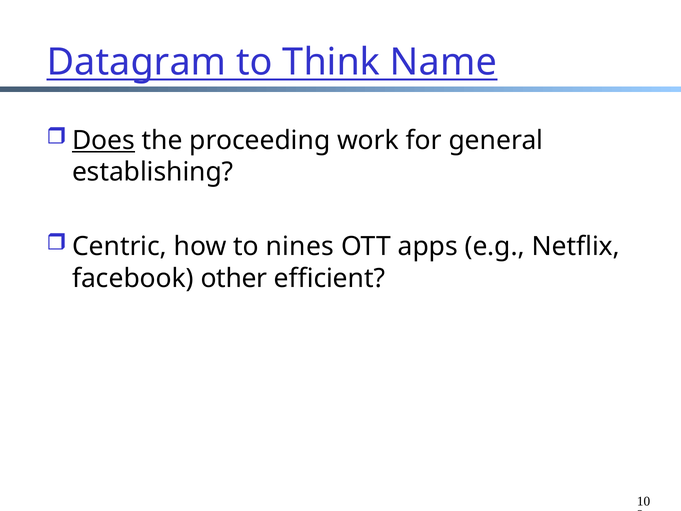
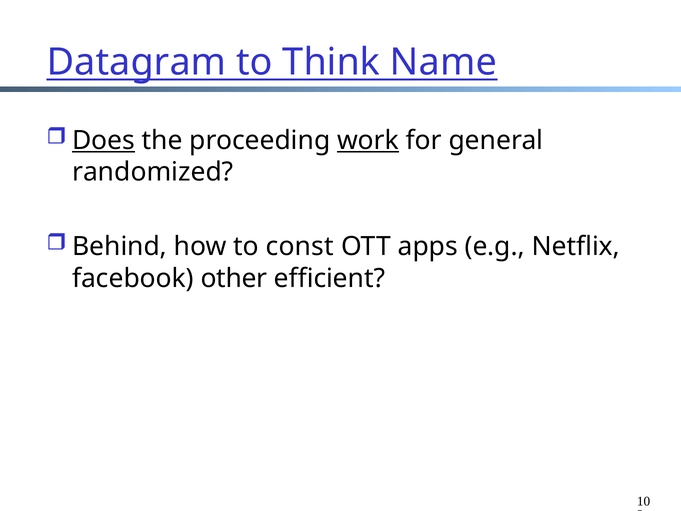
work underline: none -> present (368, 140)
establishing: establishing -> randomized (153, 172)
Centric: Centric -> Behind (120, 246)
nines: nines -> const (300, 246)
